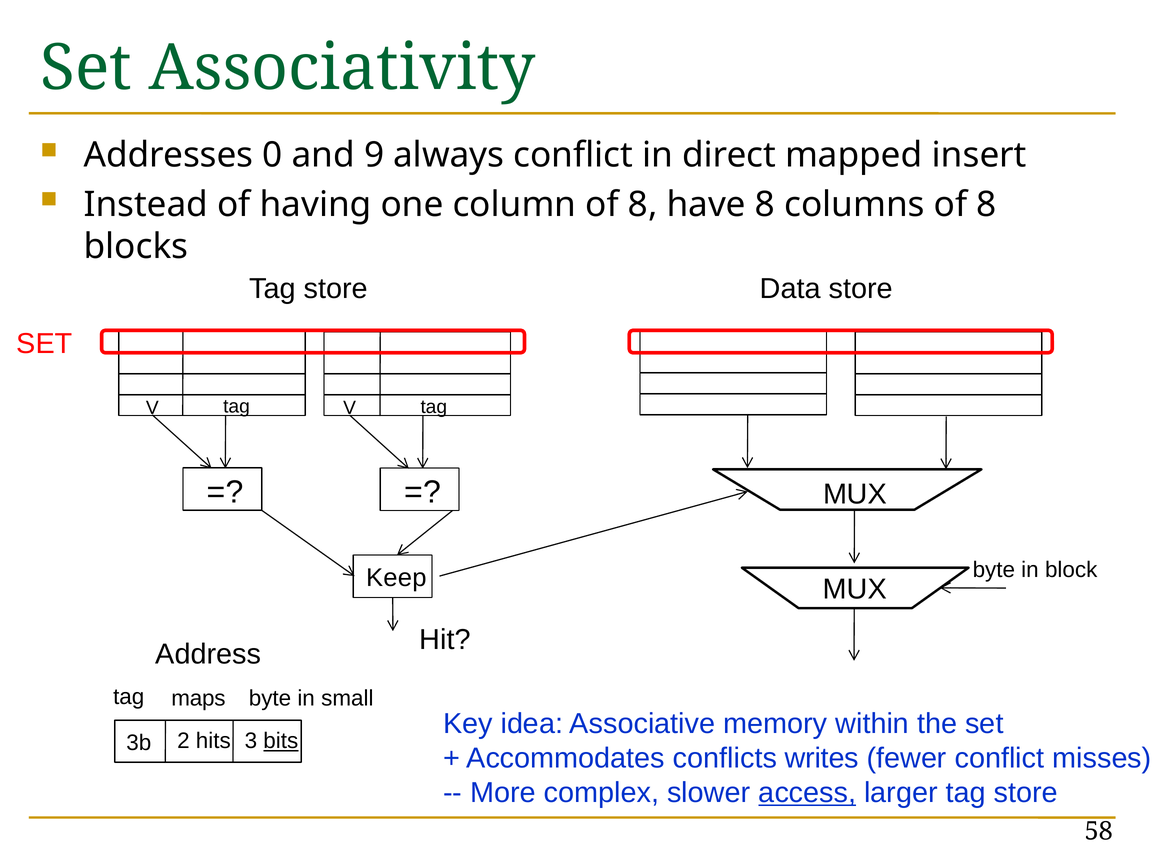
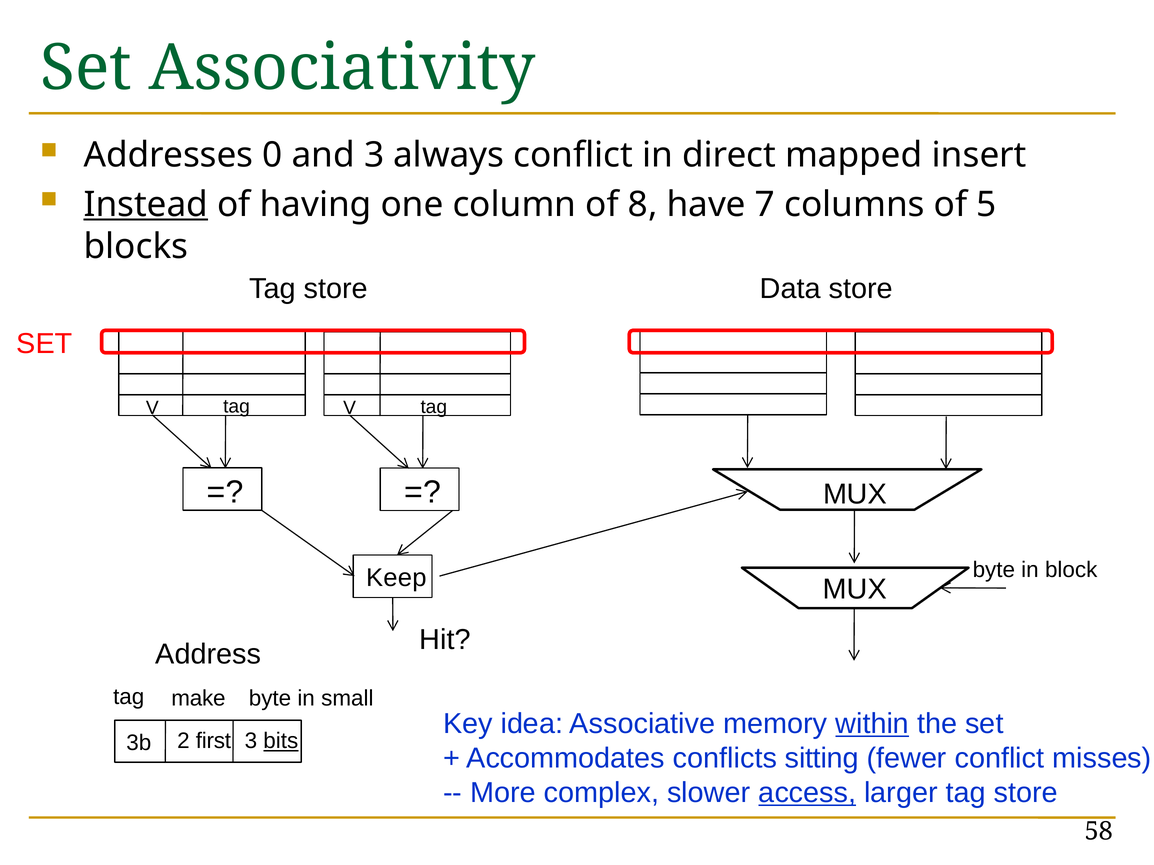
and 9: 9 -> 3 (374, 155)
Instead underline: none -> present (146, 205)
have 8: 8 -> 7 (765, 205)
columns of 8: 8 -> 5 (986, 205)
maps: maps -> make (198, 699)
within underline: none -> present (872, 724)
hits: hits -> first (213, 741)
writes: writes -> sitting (822, 759)
